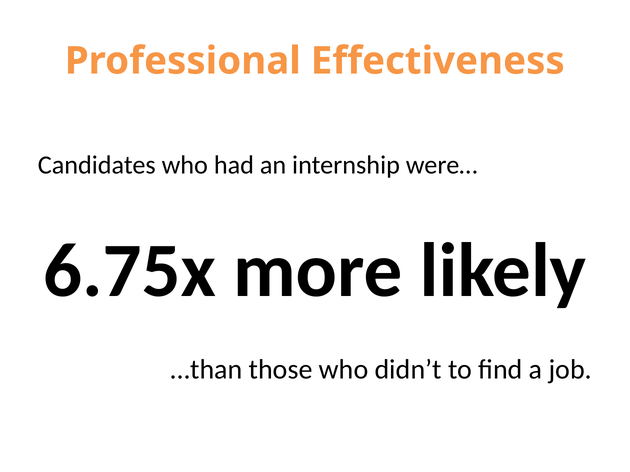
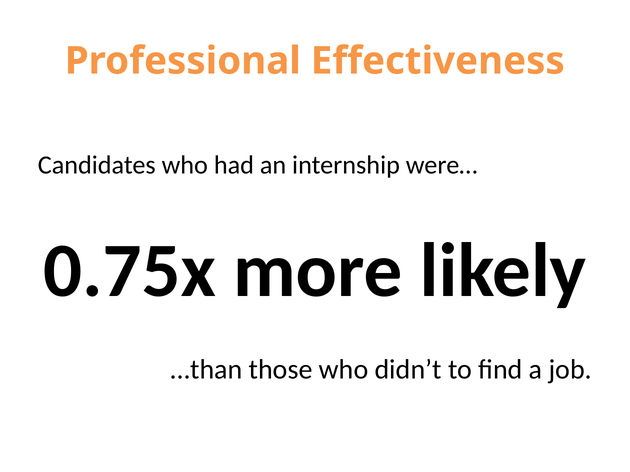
6.75x: 6.75x -> 0.75x (130, 271)
